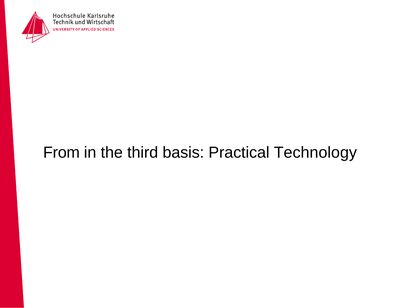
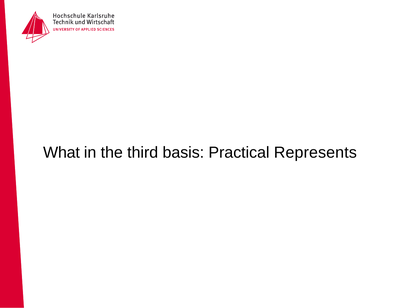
From: From -> What (61, 152)
Technology: Technology -> Represents (315, 152)
